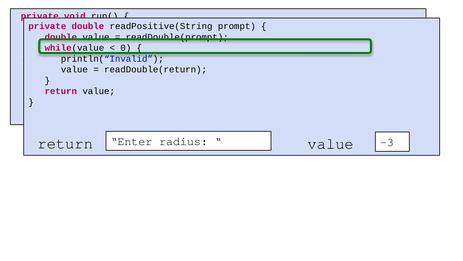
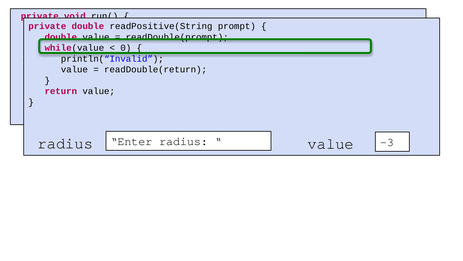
return: return -> radius (65, 143)
